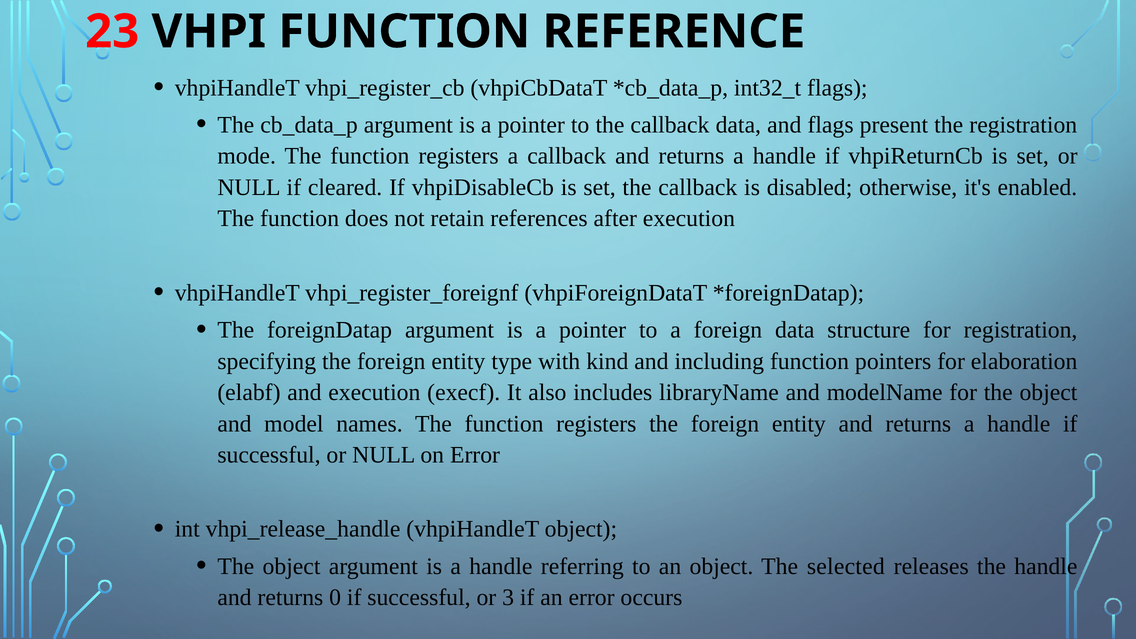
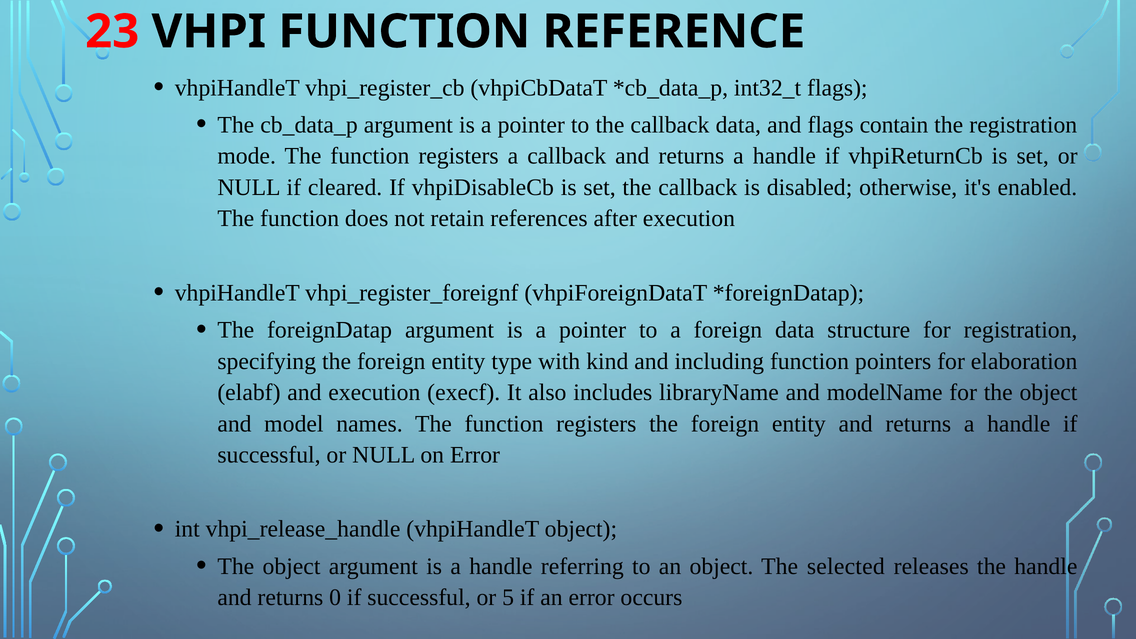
present: present -> contain (894, 125)
3: 3 -> 5 (508, 598)
